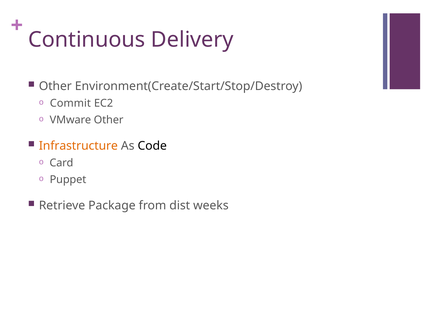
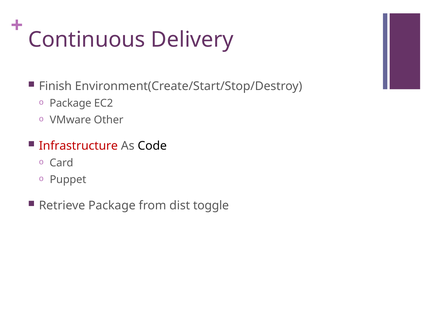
Other: Other -> Finish (55, 86)
Commit: Commit -> Package (70, 104)
Infrastructure colour: orange -> red (78, 146)
weeks: weeks -> toggle (211, 206)
